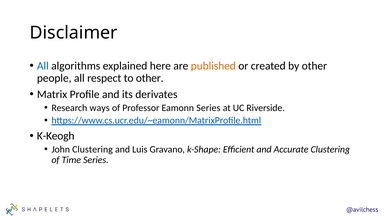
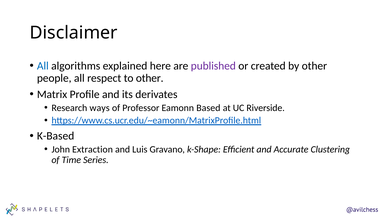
published colour: orange -> purple (213, 66)
Eamonn Series: Series -> Based (208, 108)
K-Keogh: K-Keogh -> K-Based (56, 136)
John Clustering: Clustering -> Extraction (93, 149)
